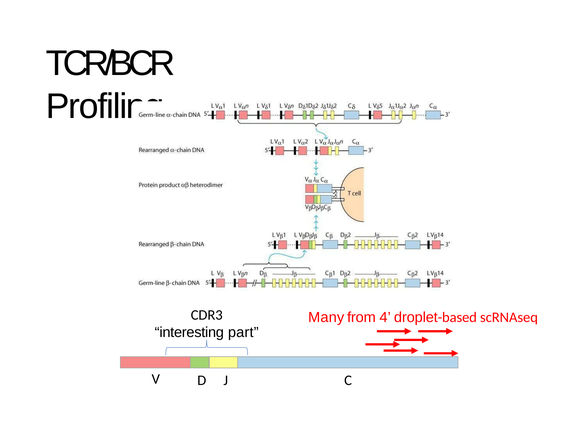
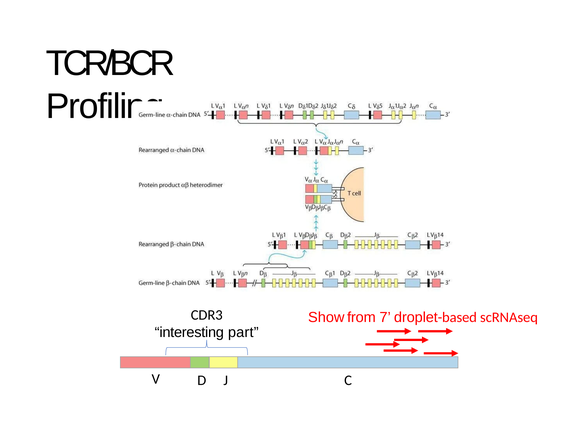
Many: Many -> Show (326, 318)
4: 4 -> 7 (385, 318)
